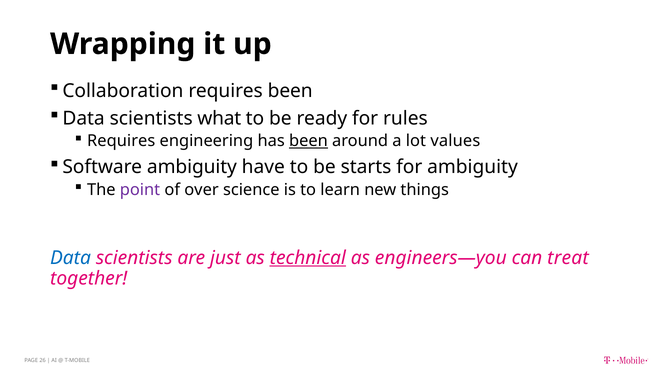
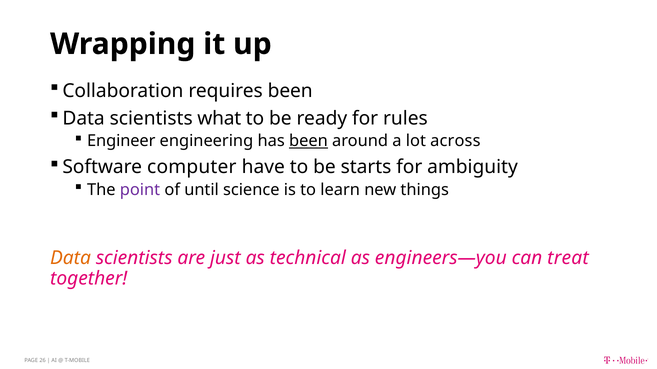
Requires: Requires -> Engineer (121, 141)
values: values -> across (455, 141)
Software ambiguity: ambiguity -> computer (192, 167)
over: over -> until (202, 190)
Data colour: blue -> orange (71, 258)
technical underline: present -> none (308, 258)
